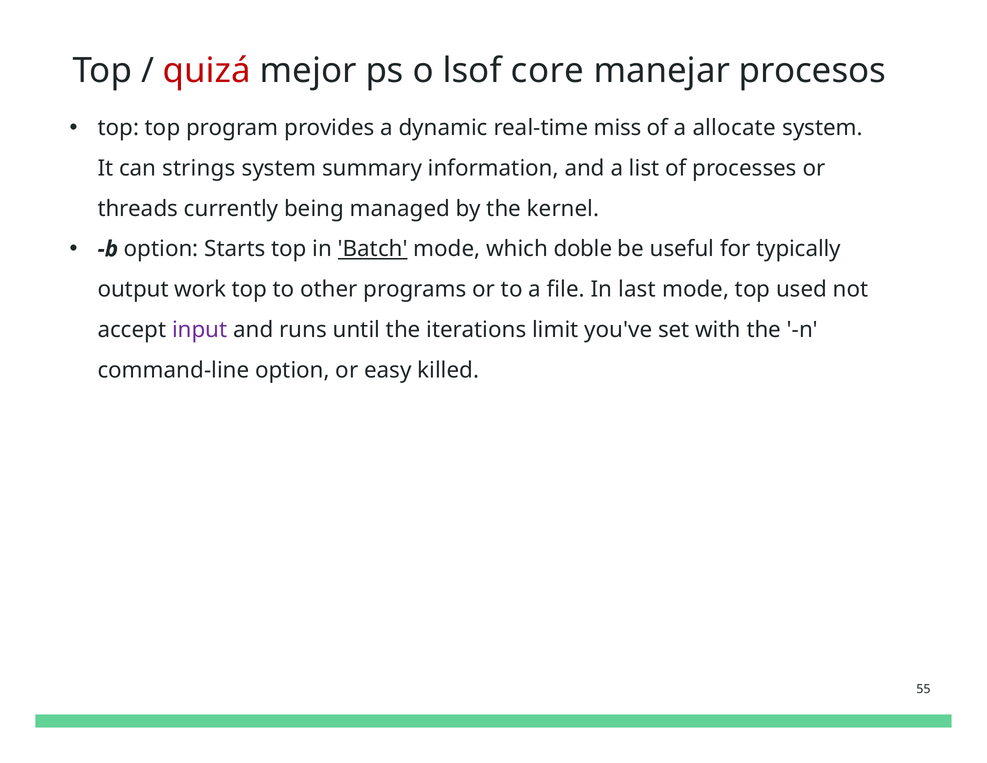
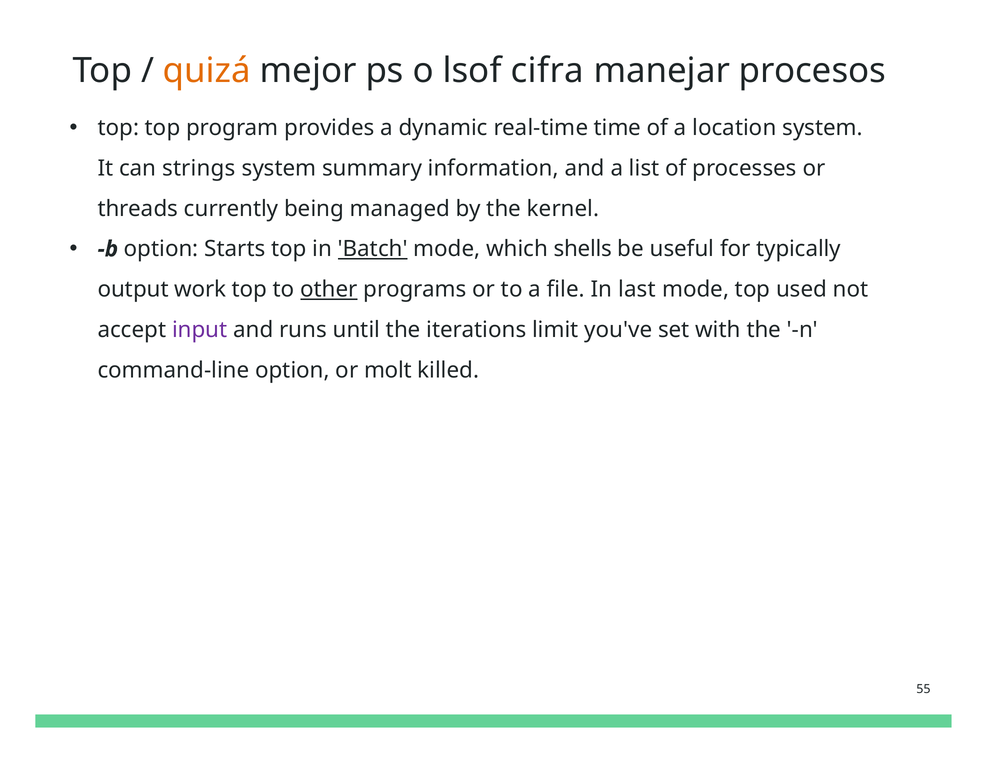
quizá colour: red -> orange (207, 71)
core: core -> cifra (547, 71)
miss: miss -> time (618, 128)
allocate: allocate -> location (734, 128)
doble: doble -> shells (583, 249)
other underline: none -> present (329, 289)
easy: easy -> molt (388, 370)
